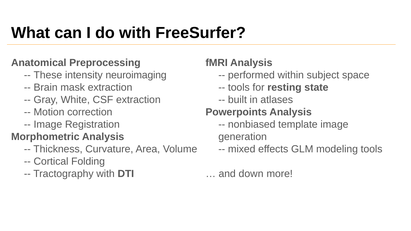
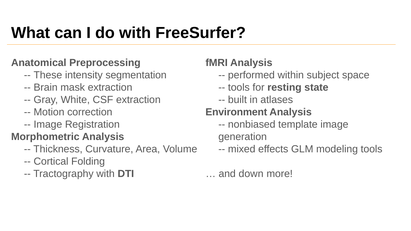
neuroimaging: neuroimaging -> segmentation (136, 75)
Powerpoints: Powerpoints -> Environment (236, 112)
